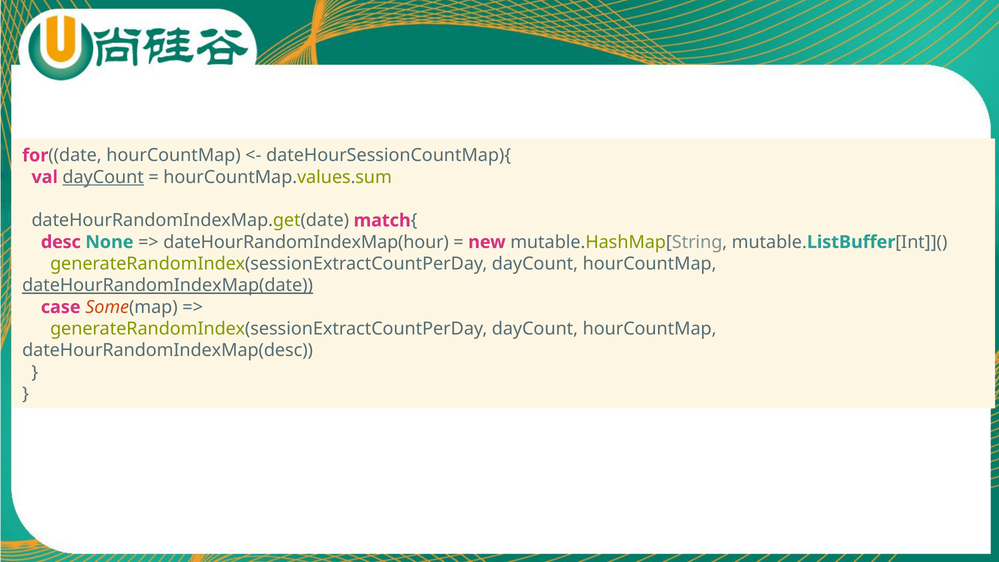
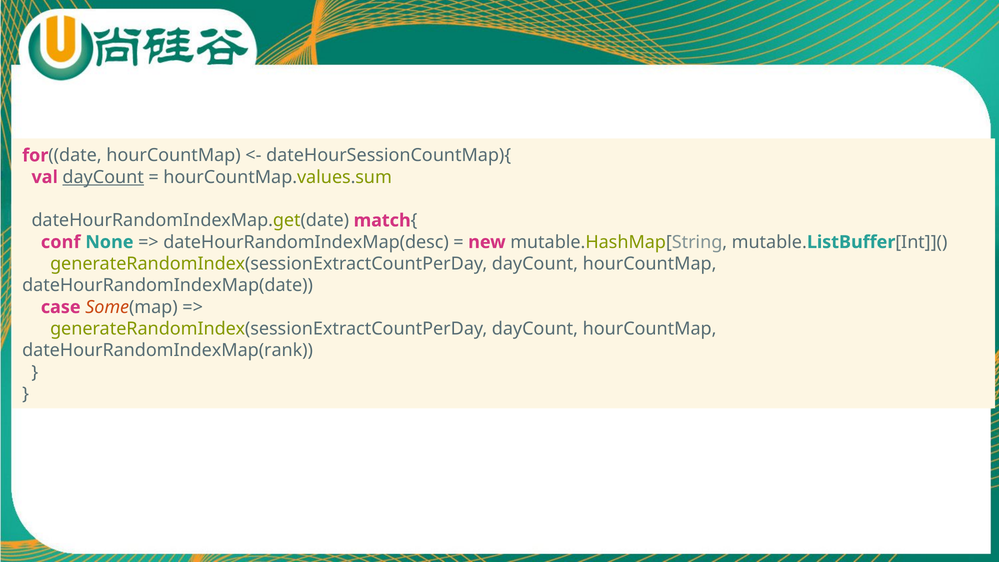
desc: desc -> conf (61, 242)
dateHourRandomIndexMap(hour: dateHourRandomIndexMap(hour -> dateHourRandomIndexMap(desc (306, 242)
dateHourRandomIndexMap(date underline: present -> none (168, 285)
dateHourRandomIndexMap(desc: dateHourRandomIndexMap(desc -> dateHourRandomIndexMap(rank (168, 350)
